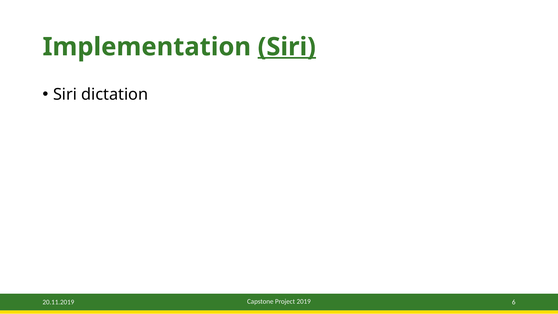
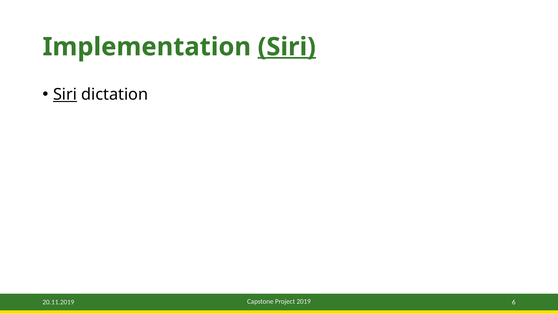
Siri underline: none -> present (65, 94)
